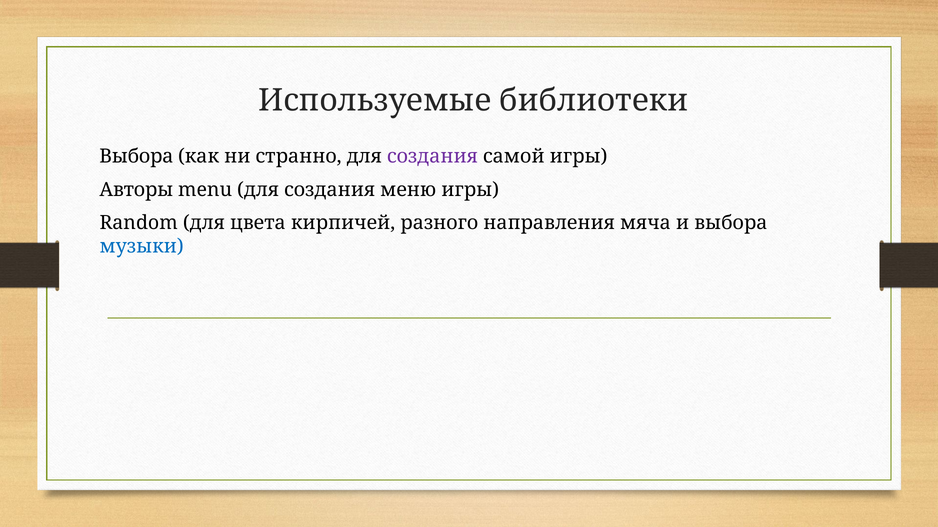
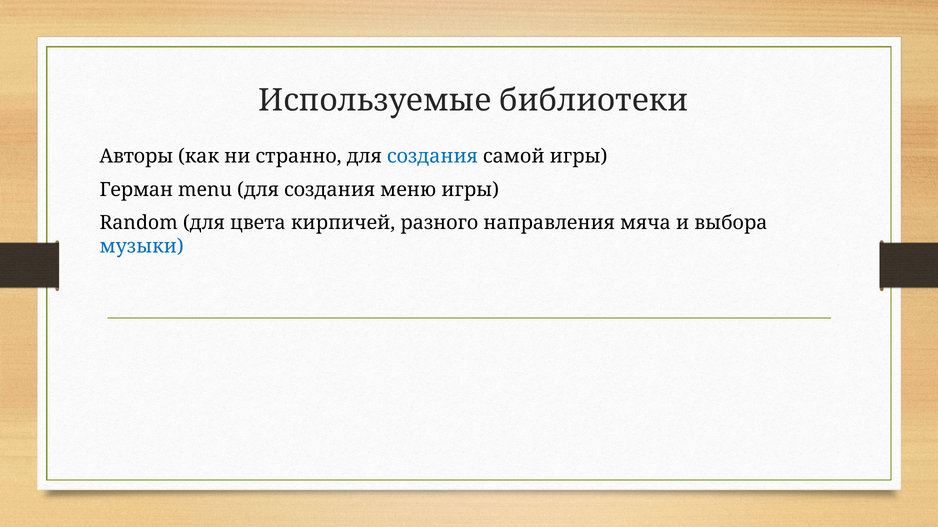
Выбора: Выбора -> Авторы (136, 157)
создания colour: purple -> blue (432, 157)
Авторы: Авторы -> Герман (136, 190)
